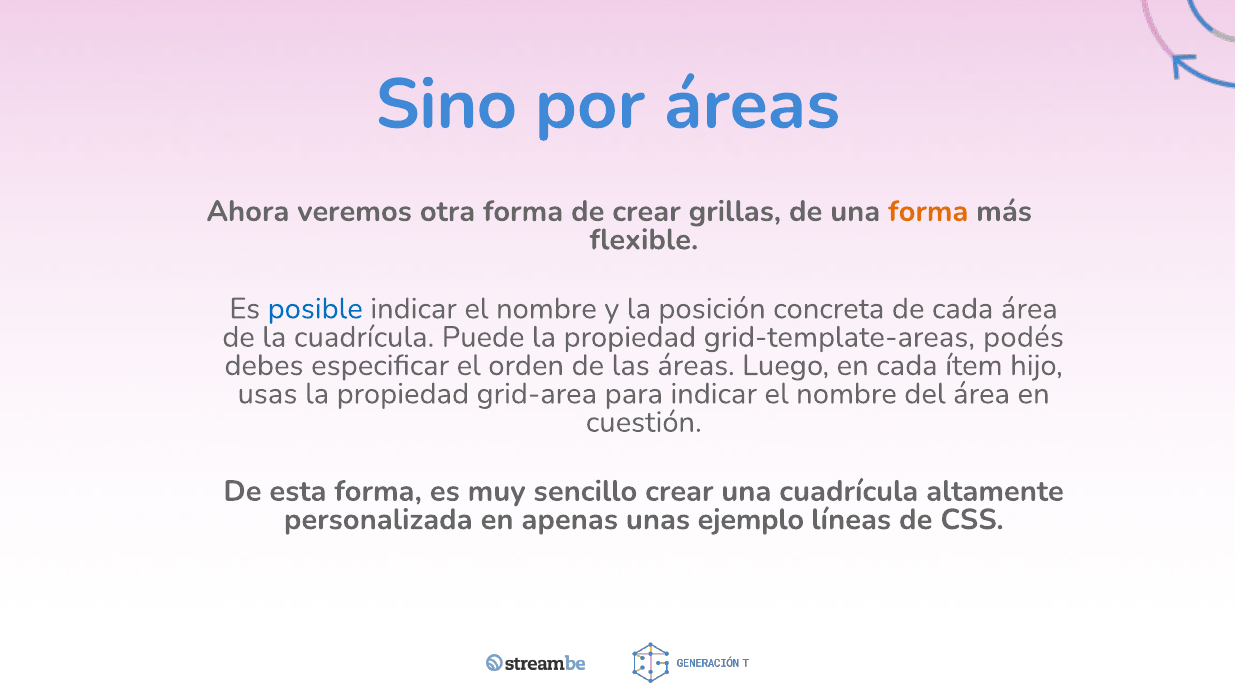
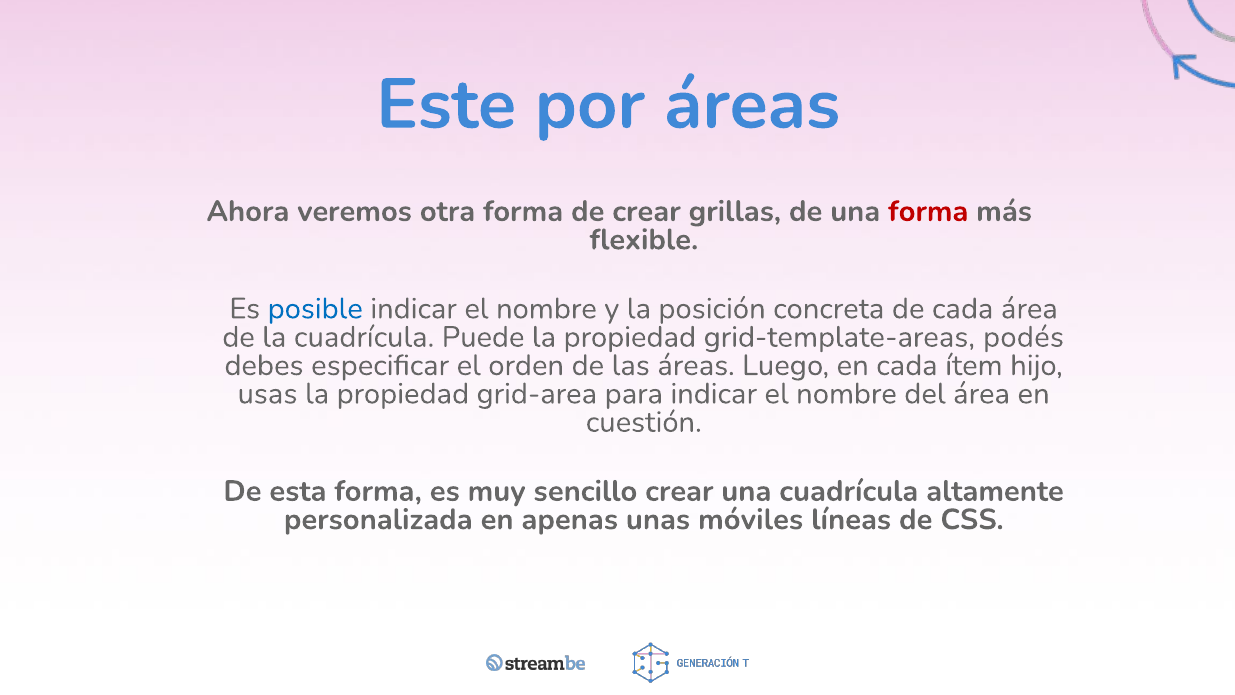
Sino: Sino -> Este (446, 104)
forma colour: orange -> red (928, 211)
ejemplo: ejemplo -> móviles (751, 519)
